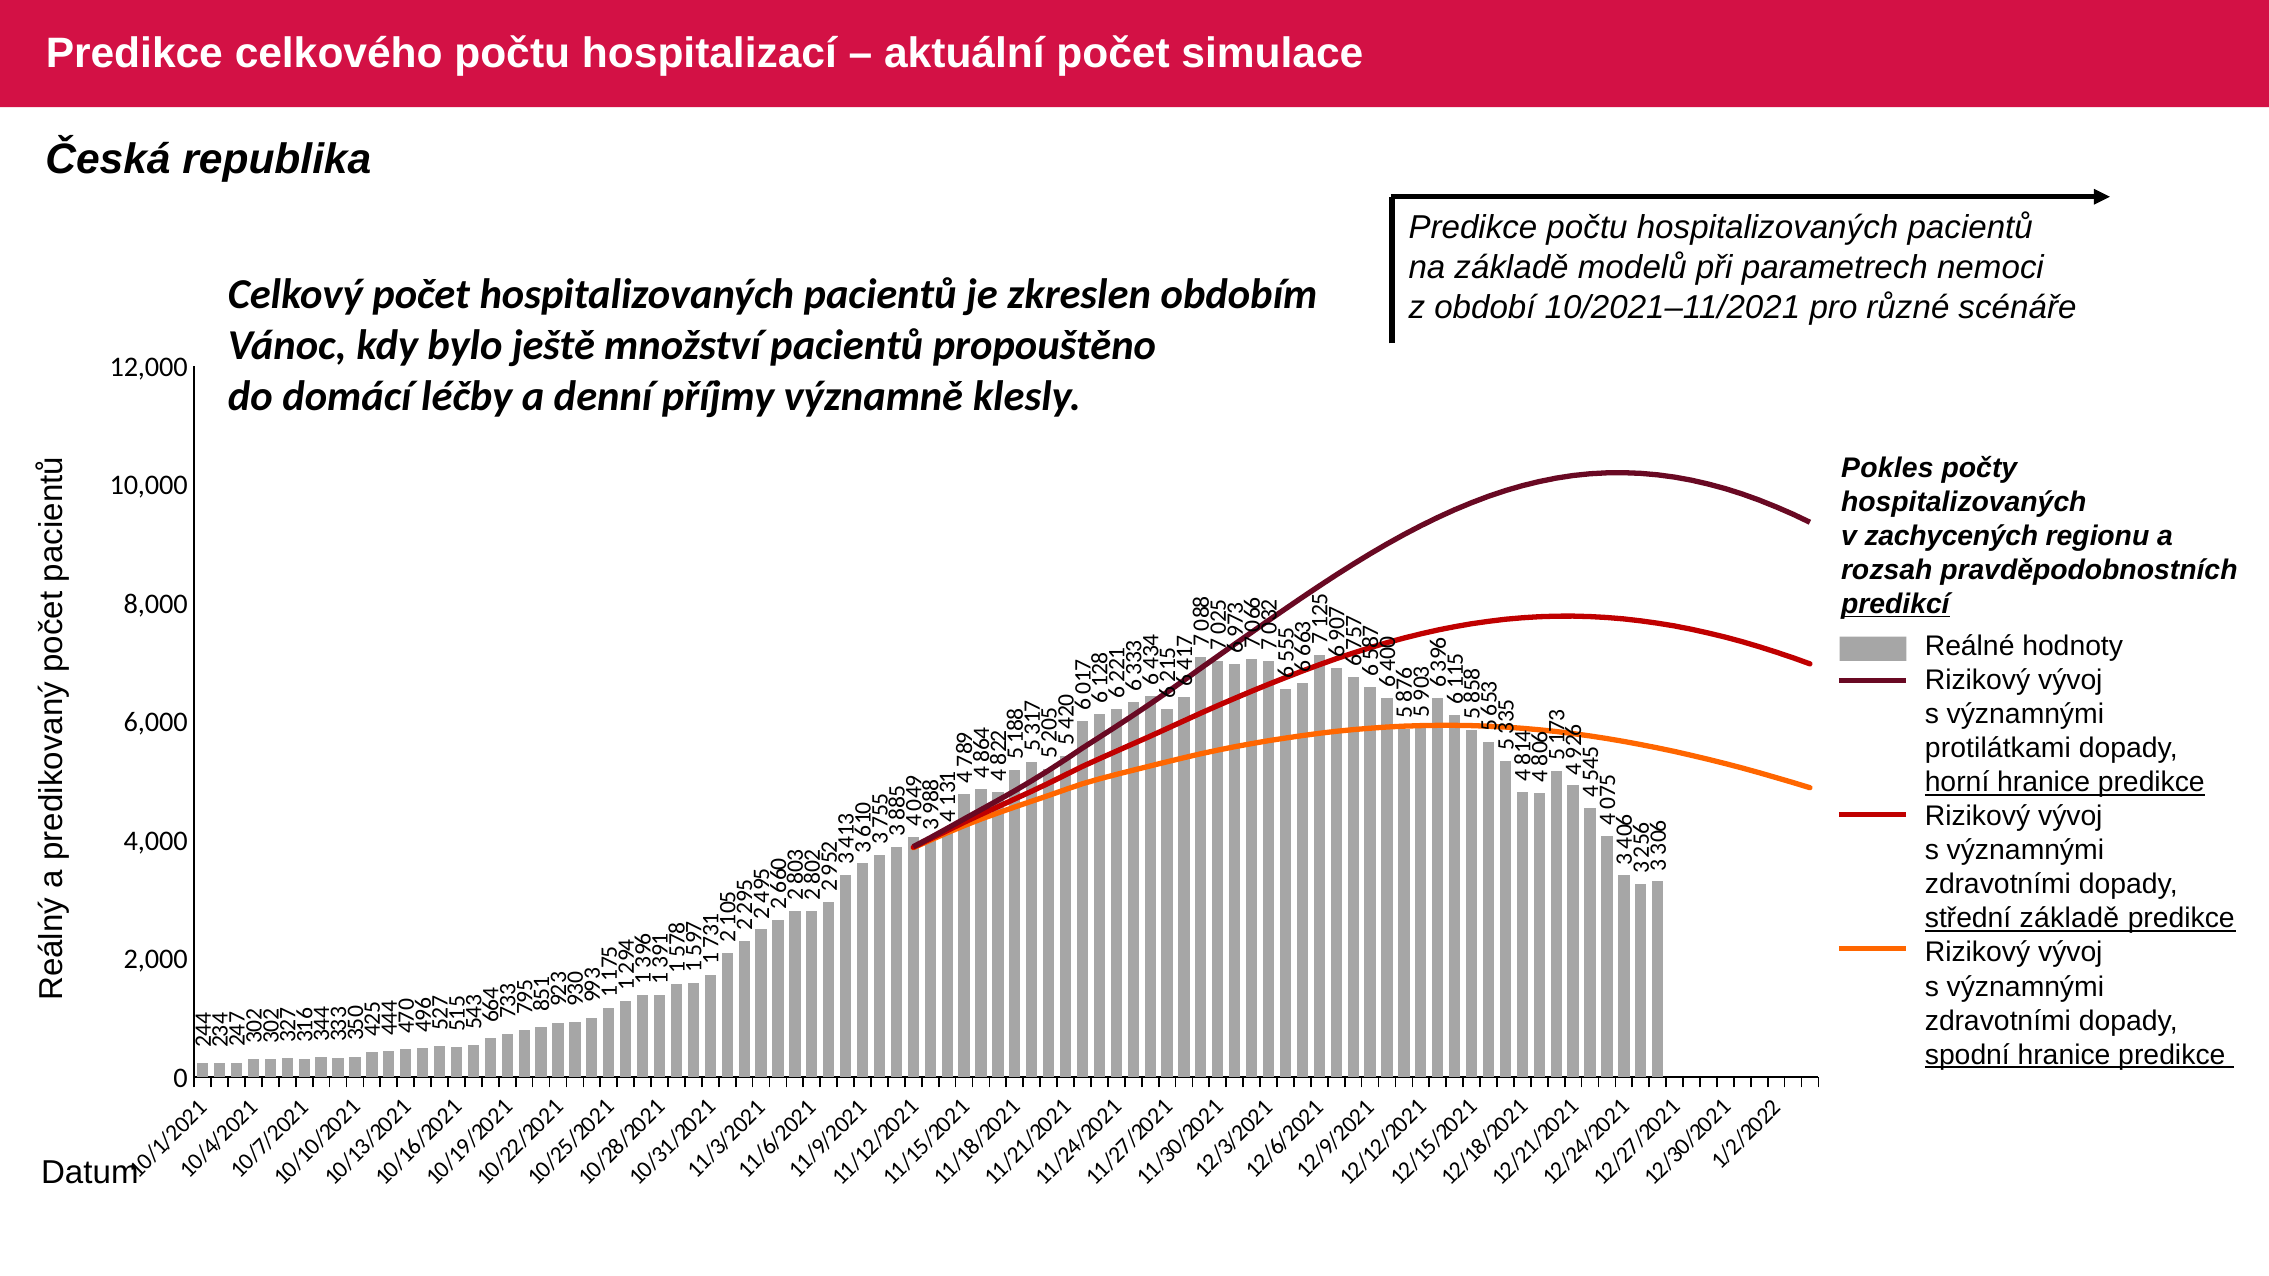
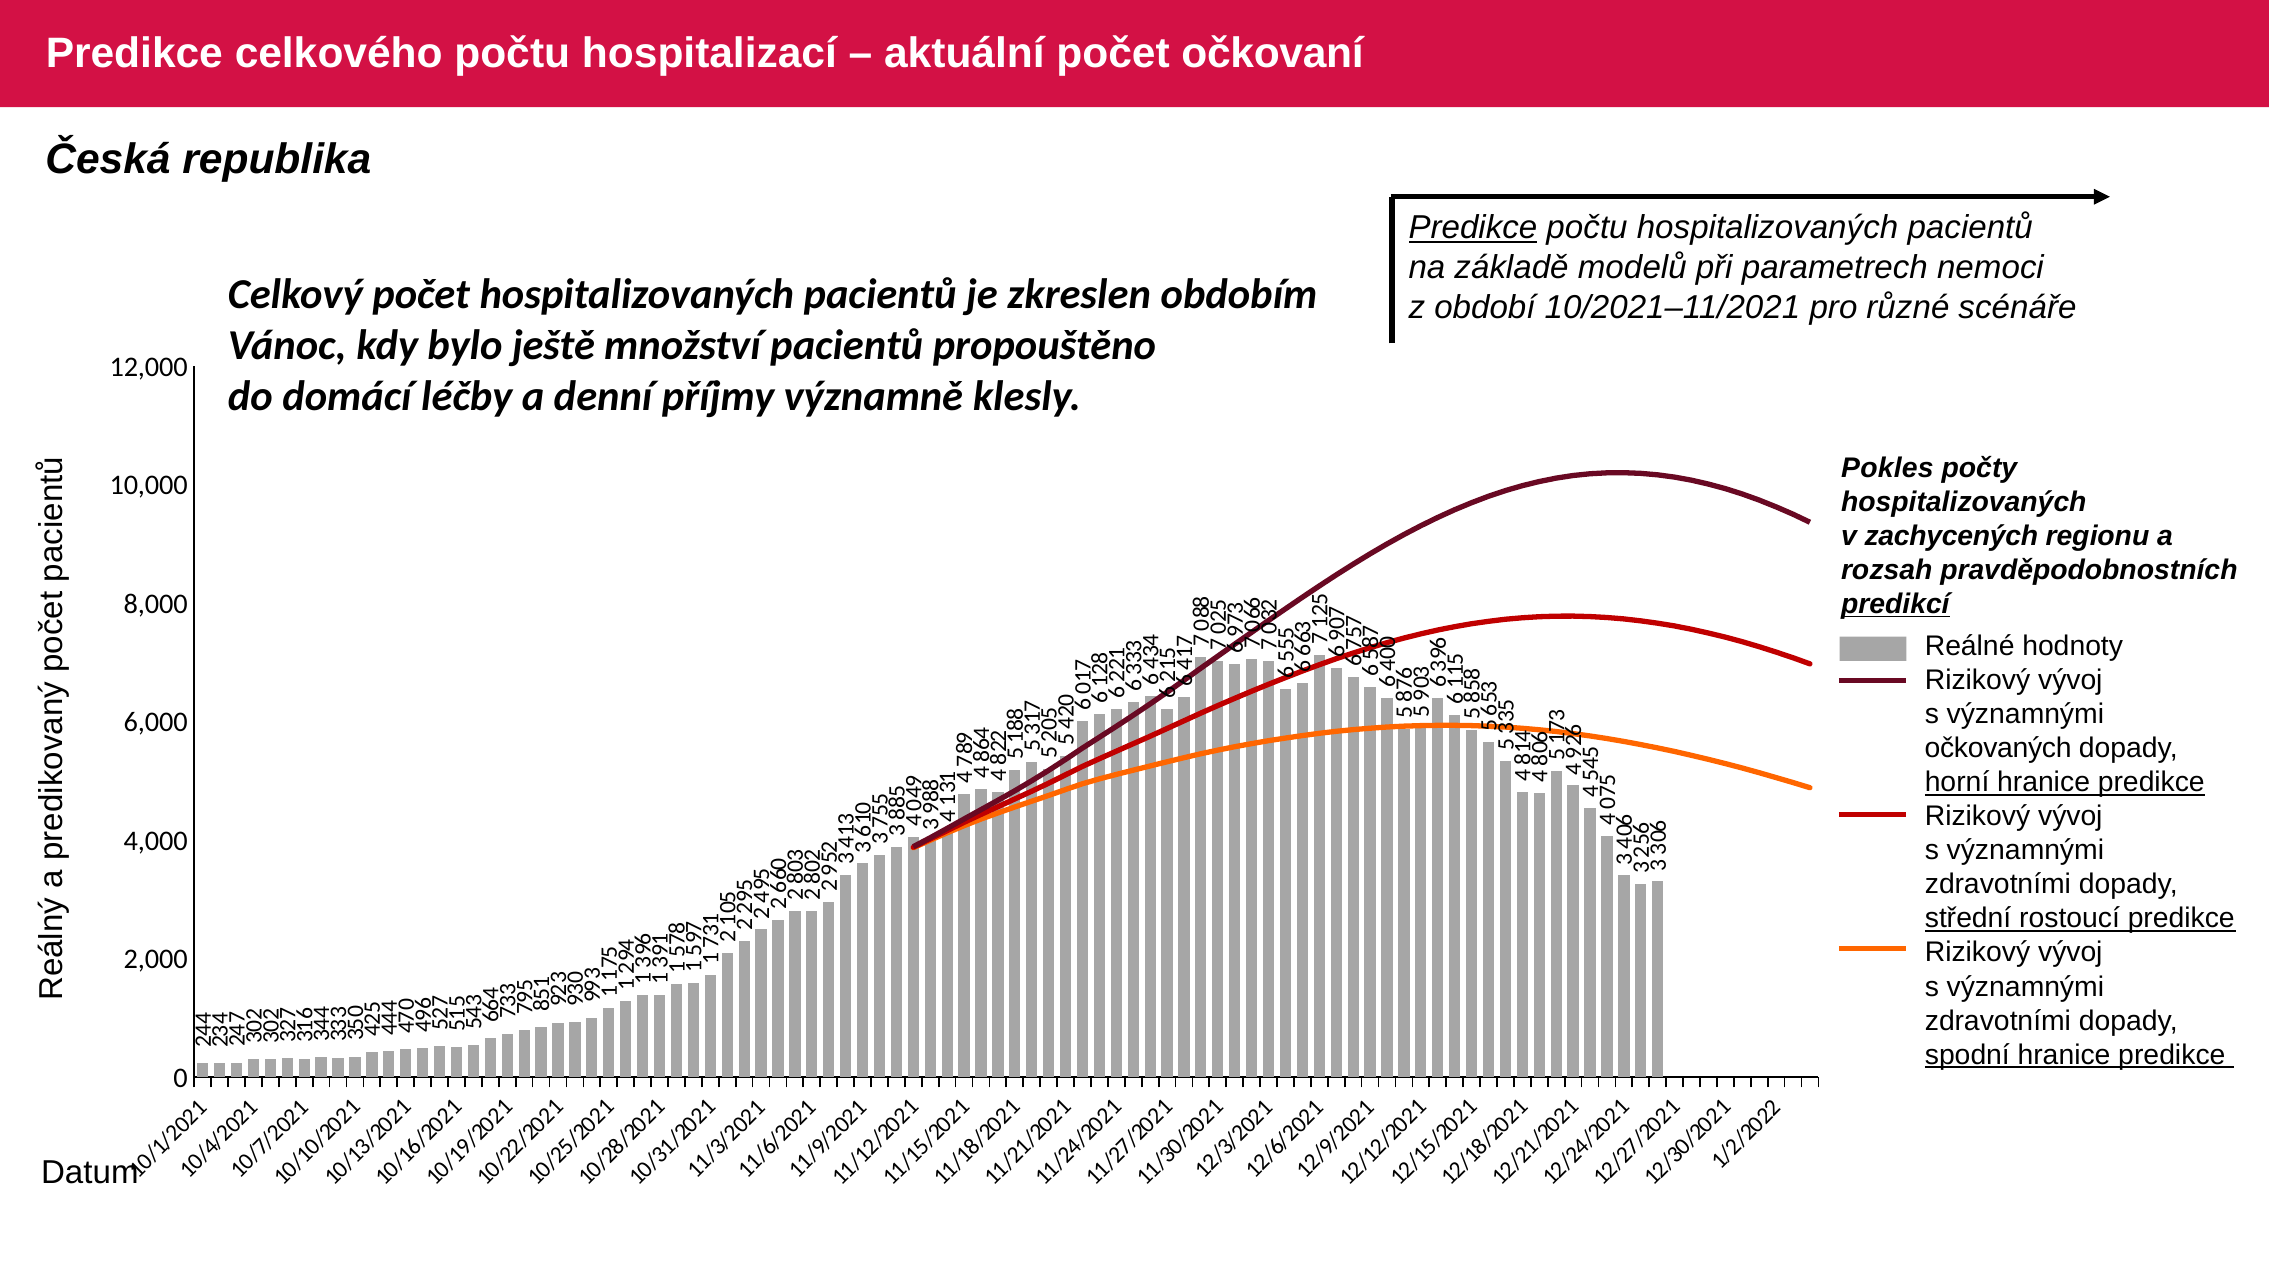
simulace: simulace -> očkovaní (1273, 53)
Predikce underline: none -> present (1473, 228)
protilátkami: protilátkami -> očkovaných (1998, 749)
střední základě: základě -> rostoucí (2070, 919)
